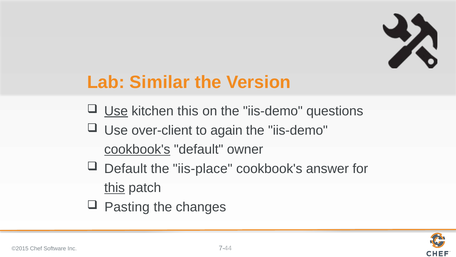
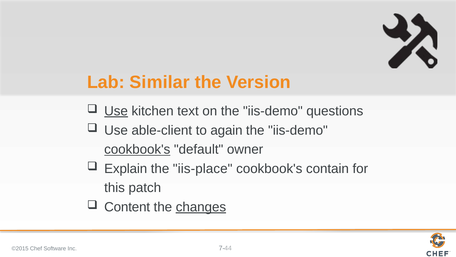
kitchen this: this -> text (188, 111)
over-client: over-client -> able-client (162, 130)
Default: Default -> Explain (126, 168)
answer: answer -> contain (327, 168)
this underline: present -> none (115, 188)
Pasting: Pasting -> Content (127, 207)
changes underline: none -> present (201, 207)
